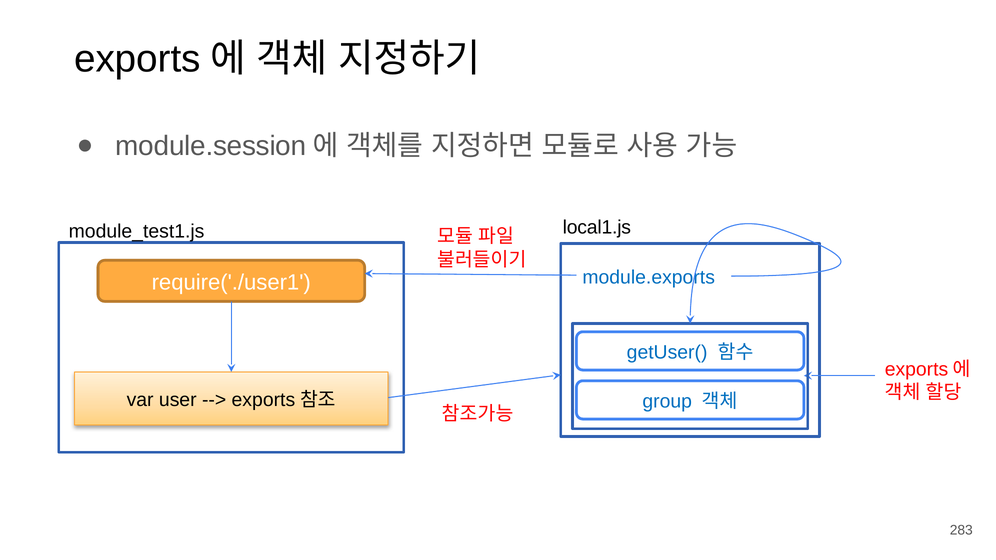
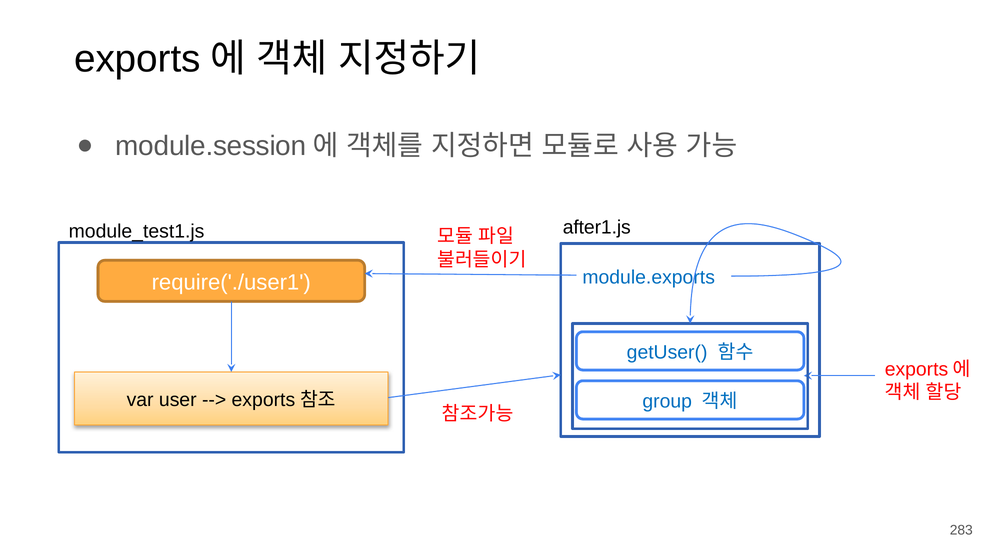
local1.js: local1.js -> after1.js (597, 228)
